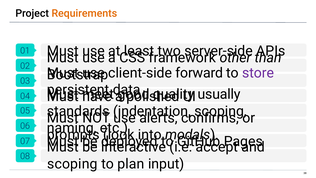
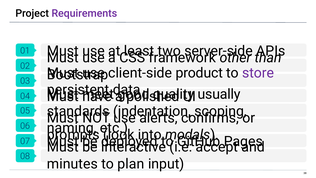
Requirements colour: orange -> purple (84, 13)
forward: forward -> product (199, 73)
scoping: scoping -> minutes (72, 164)
